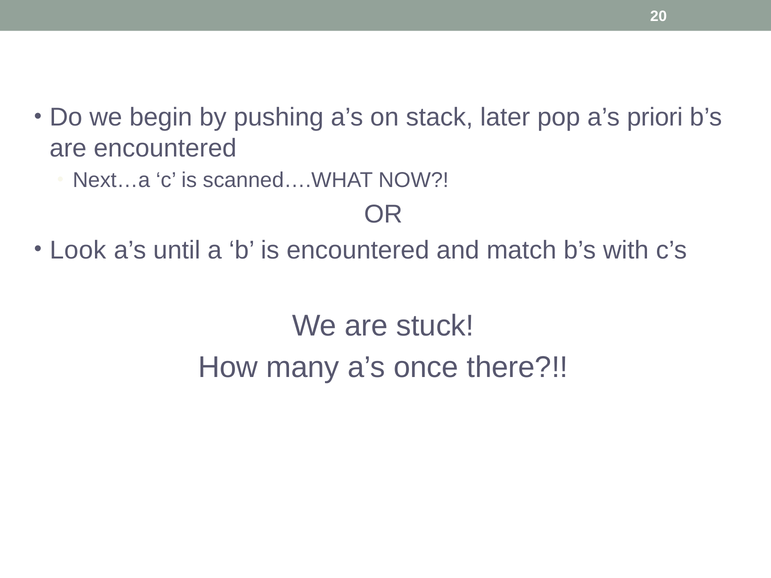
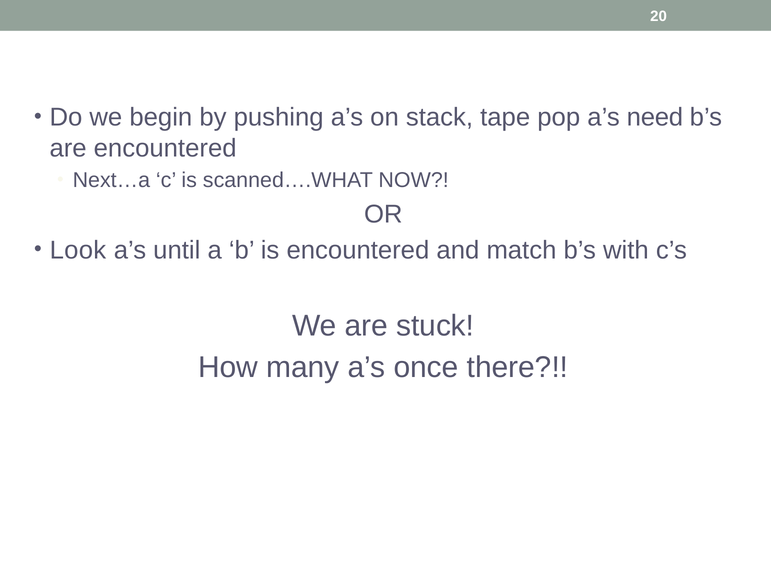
later: later -> tape (505, 117)
priori: priori -> need (655, 117)
